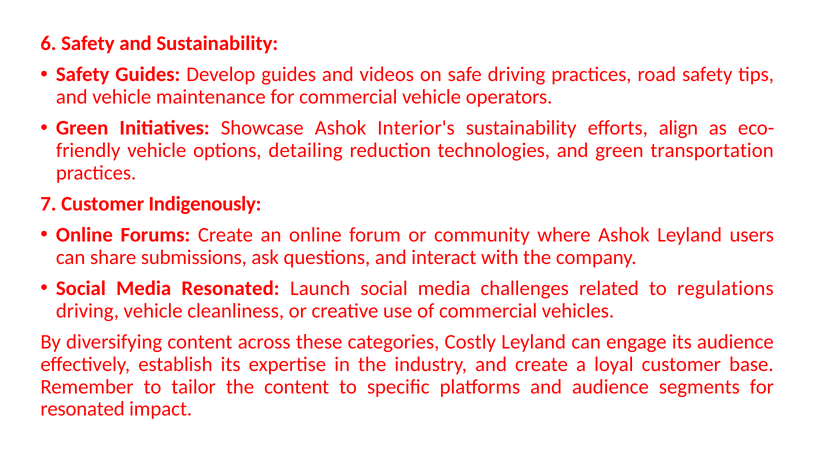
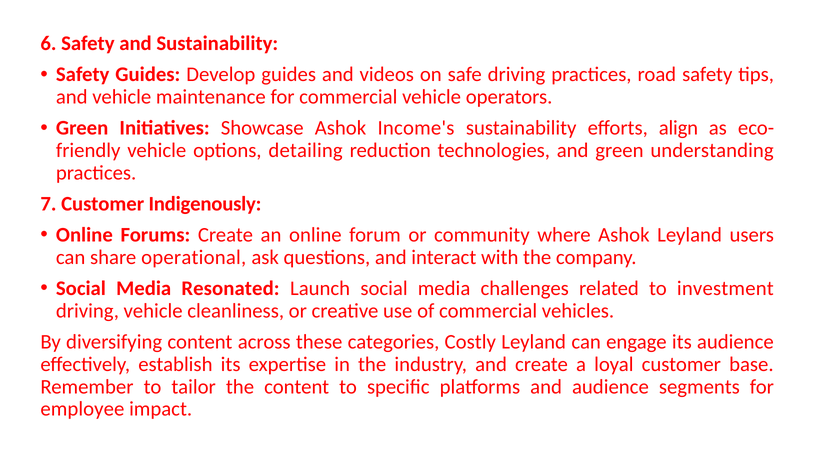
Interior's: Interior's -> Income's (416, 128)
transportation: transportation -> understanding (712, 150)
submissions: submissions -> operational (194, 257)
regulations: regulations -> investment (725, 288)
resonated: resonated -> employee (82, 409)
